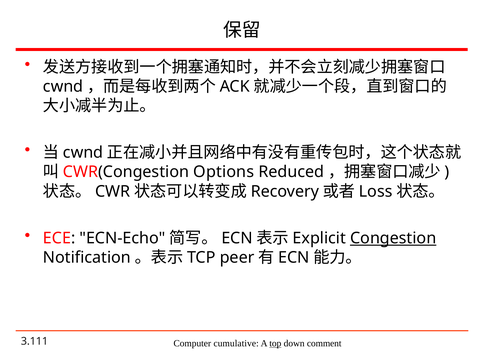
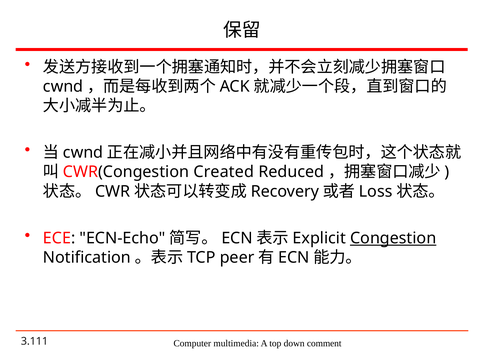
Options: Options -> Created (224, 172)
cumulative: cumulative -> multimedia (236, 343)
top underline: present -> none (275, 343)
